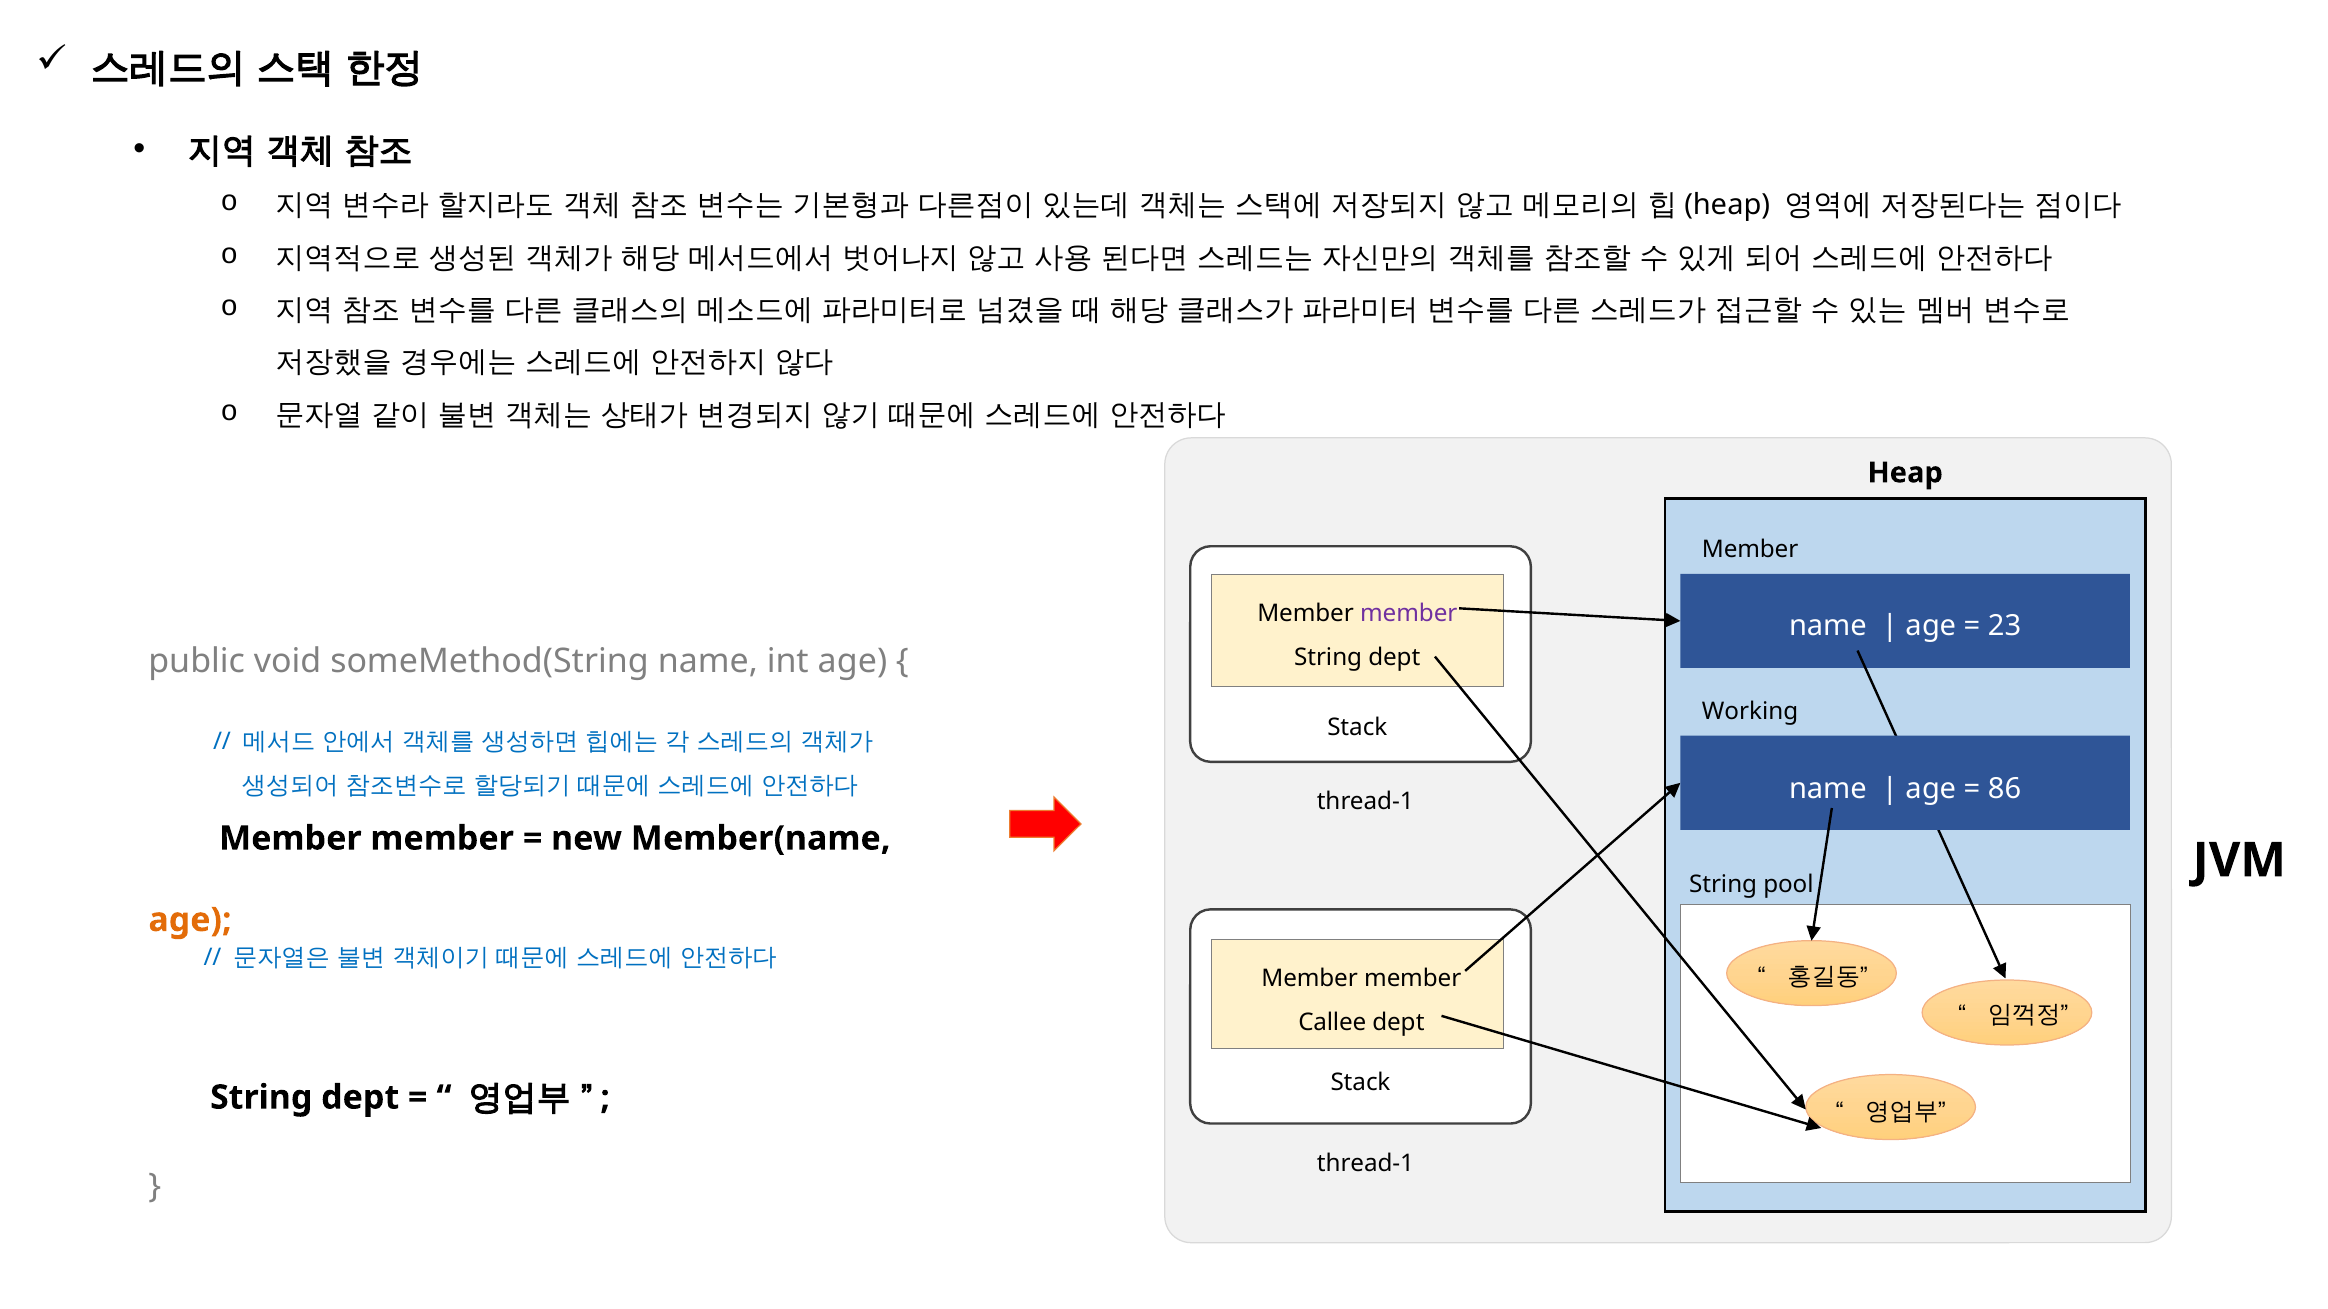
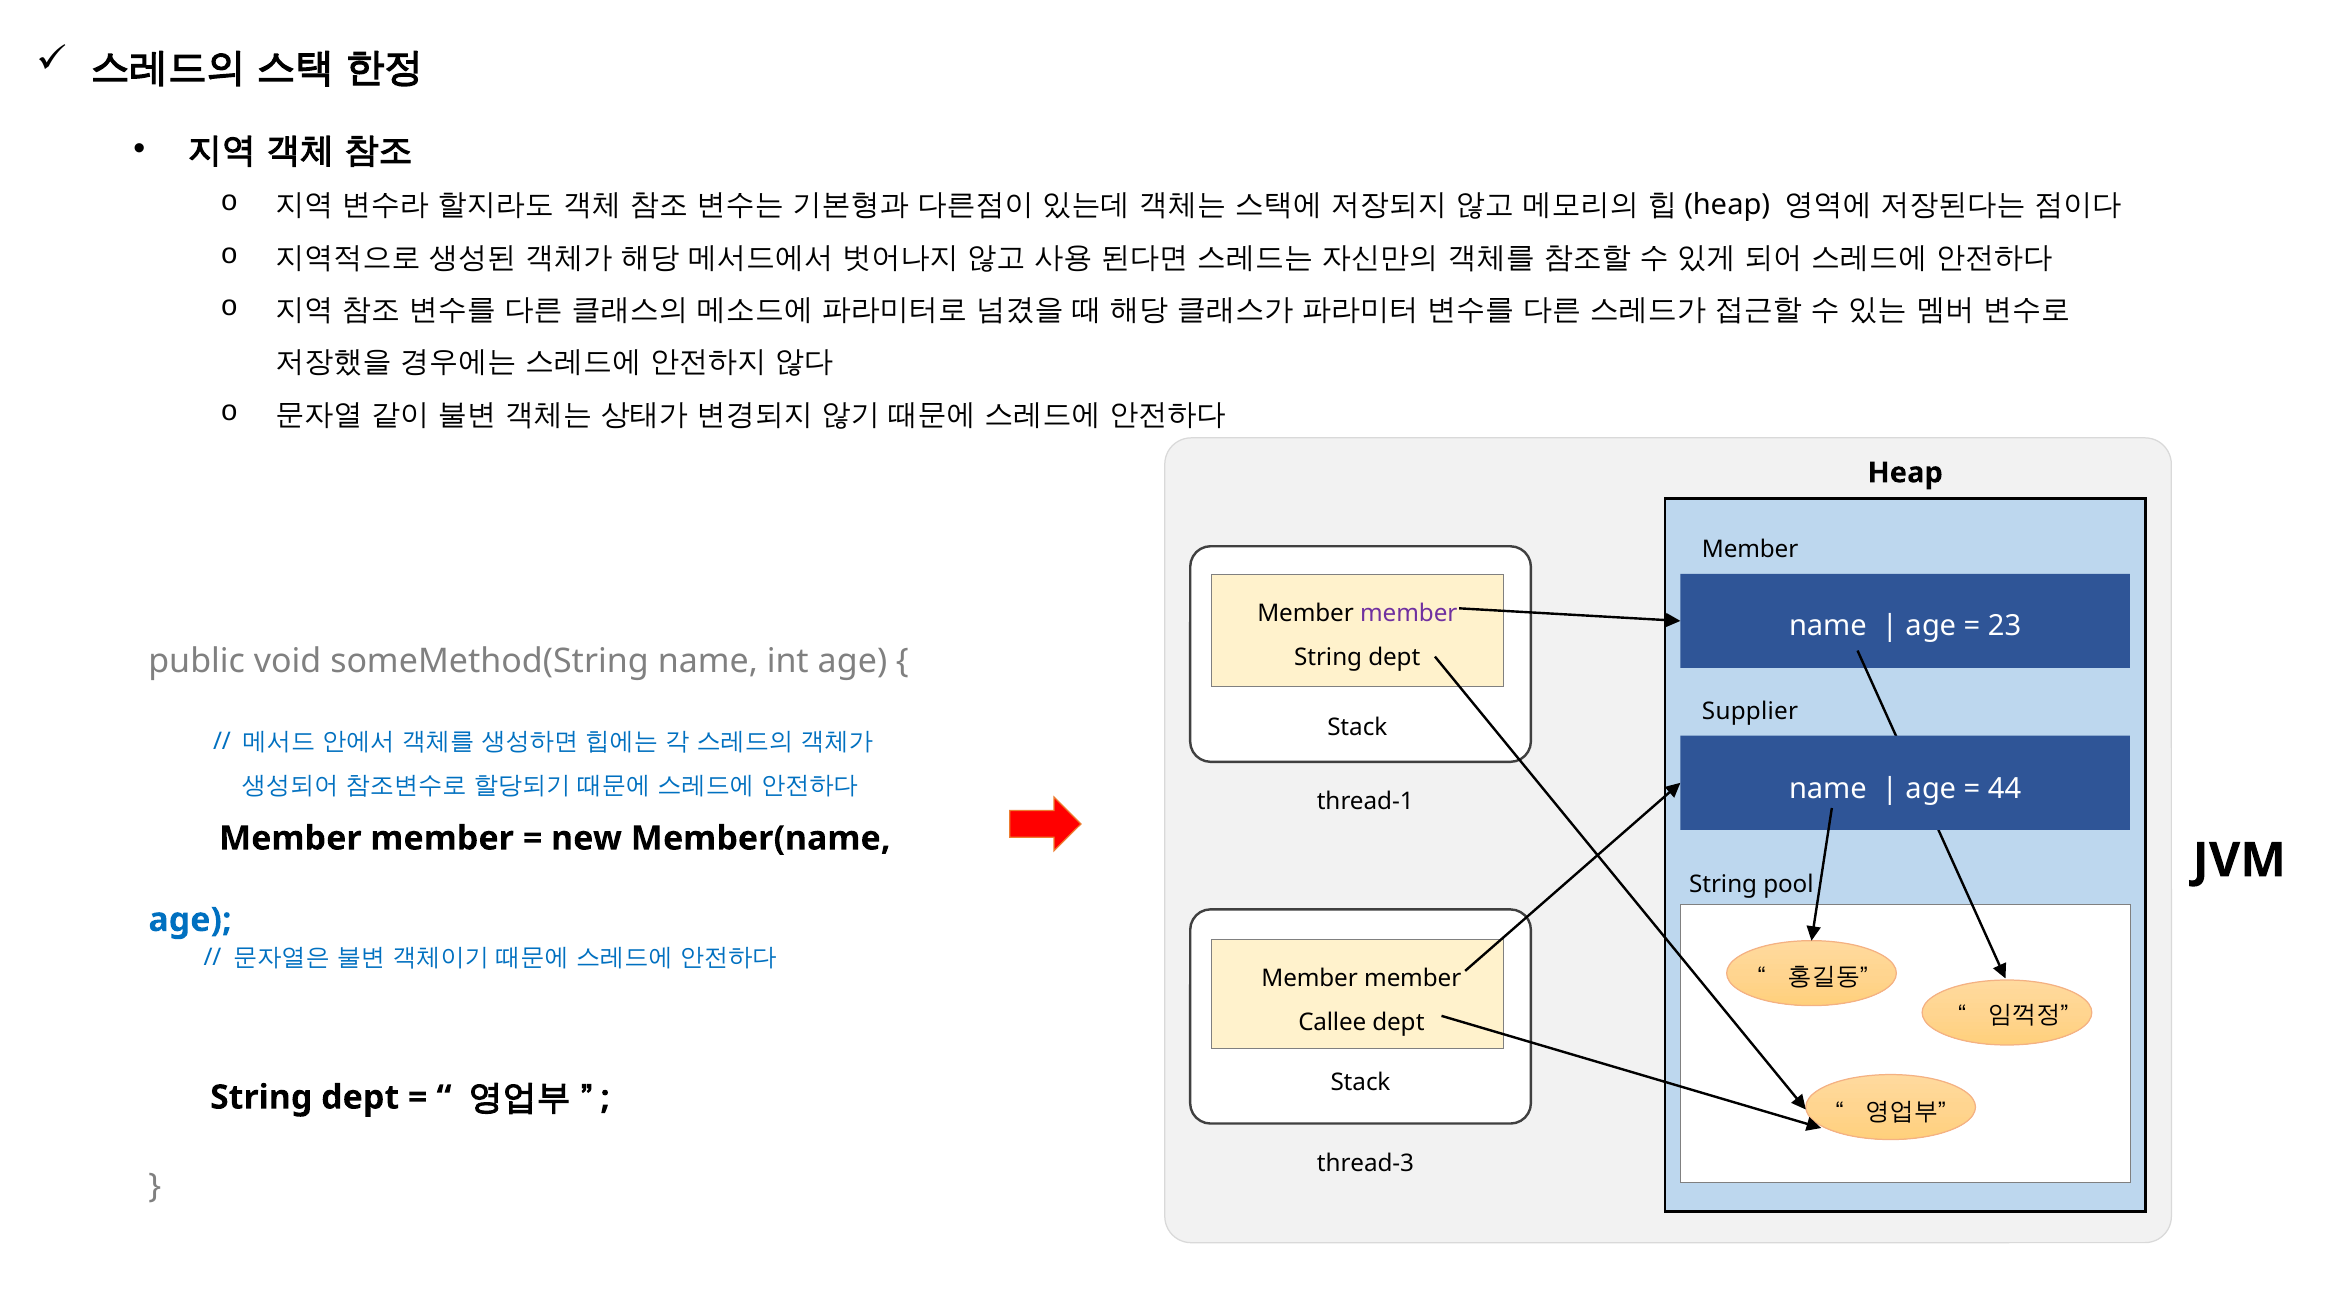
Working: Working -> Supplier (1750, 712)
86: 86 -> 44 (2005, 789)
age colour: orange -> blue (190, 920)
thread-1: thread-1 -> thread-3 (1365, 1164)
